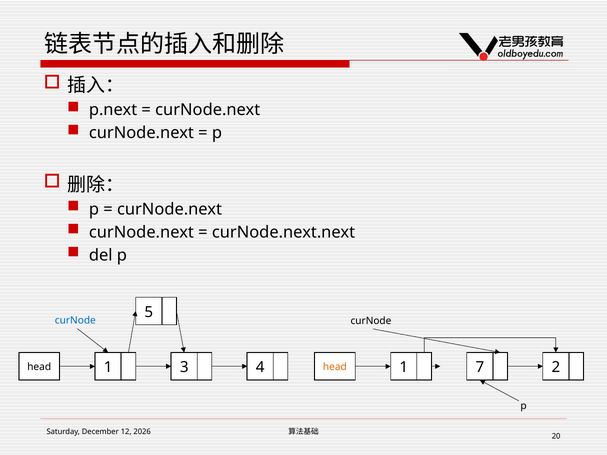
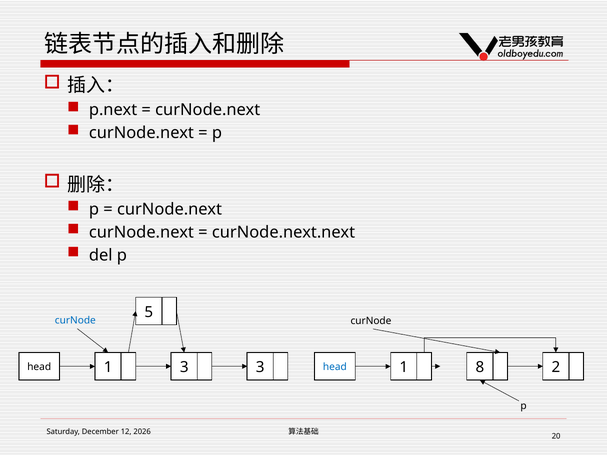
3 4: 4 -> 3 (260, 368)
7: 7 -> 8 (480, 368)
head colour: orange -> blue (335, 367)
